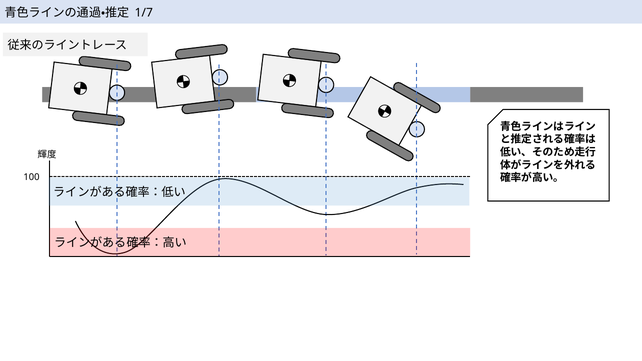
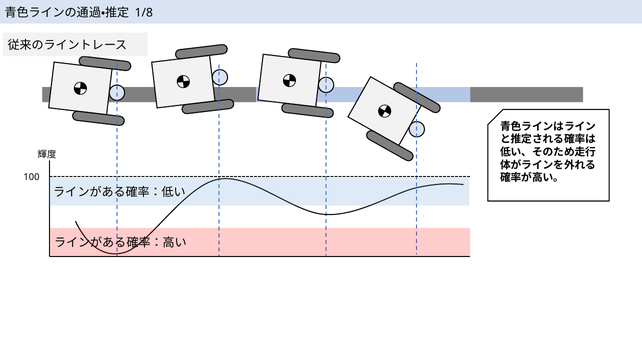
1/7: 1/7 -> 1/8 (144, 13)
